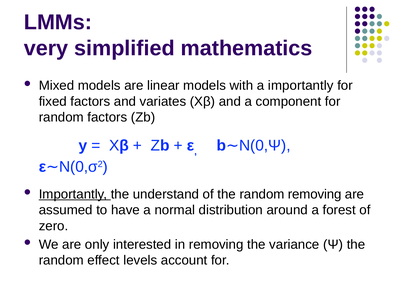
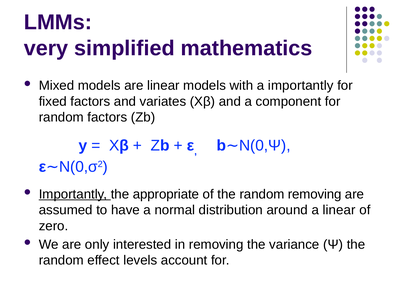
understand: understand -> appropriate (166, 194)
a forest: forest -> linear (339, 210)
